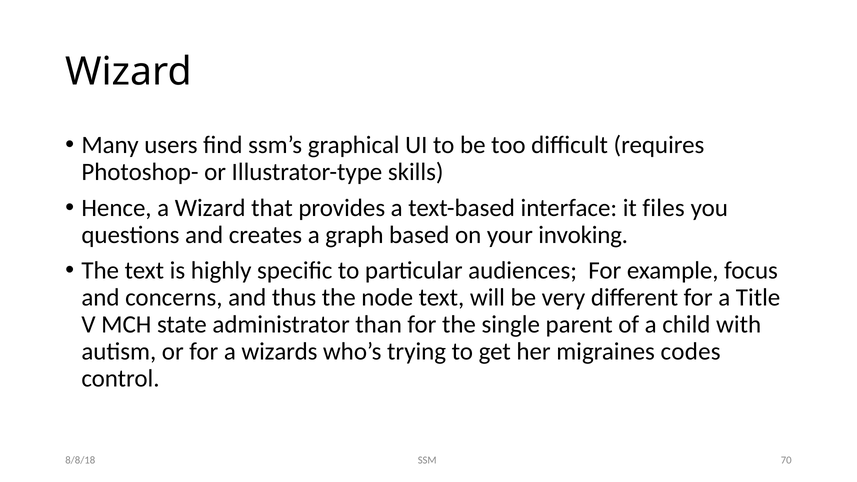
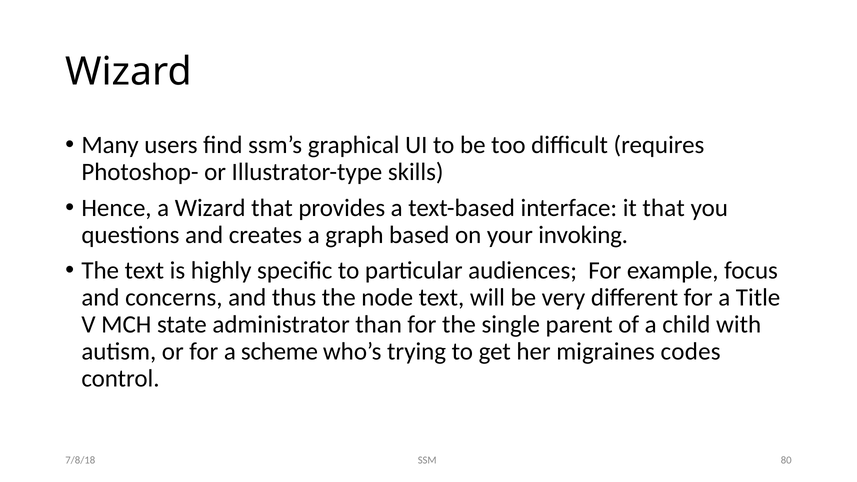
it files: files -> that (664, 208)
wizards: wizards -> scheme (279, 352)
70: 70 -> 80 (786, 460)
8/8/18: 8/8/18 -> 7/8/18 (80, 460)
